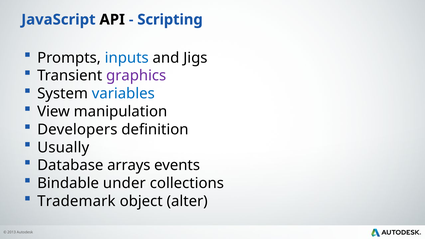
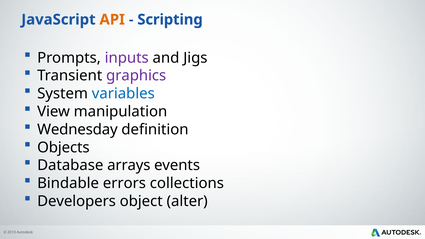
API colour: black -> orange (112, 20)
inputs colour: blue -> purple (127, 58)
Developers: Developers -> Wednesday (77, 130)
Usually: Usually -> Objects (63, 147)
under: under -> errors (124, 183)
Trademark: Trademark -> Developers (77, 201)
